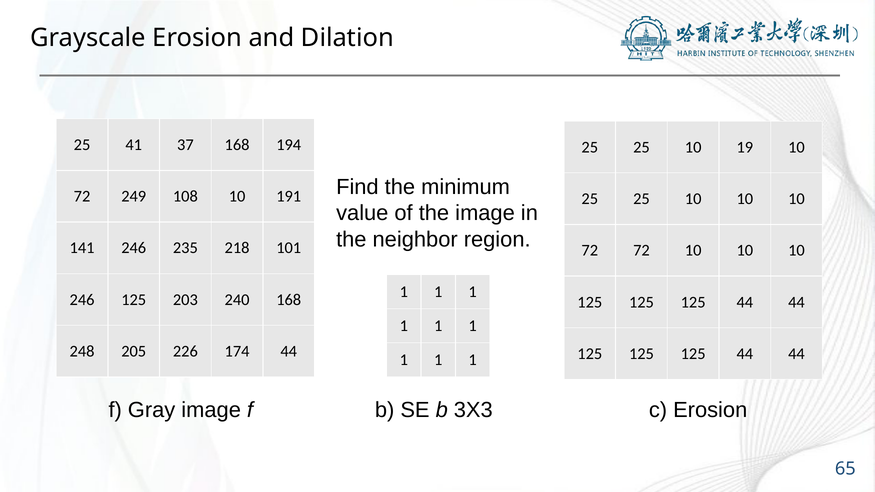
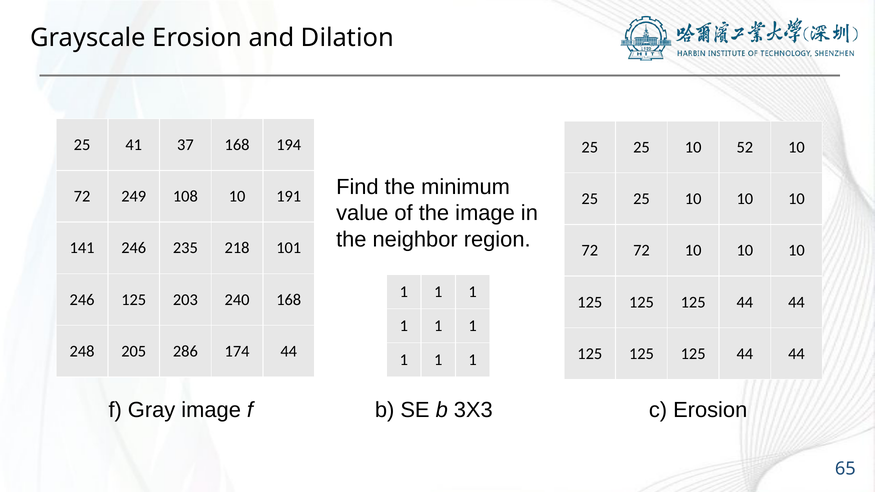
19: 19 -> 52 (745, 147)
226: 226 -> 286 (185, 351)
